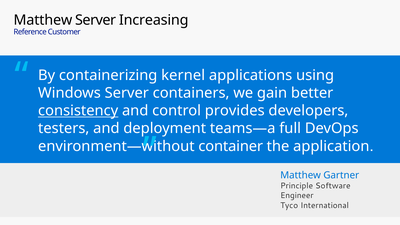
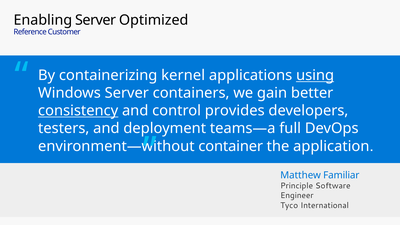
Matthew: Matthew -> Enabling (43, 20)
Increasing: Increasing -> Optimized (154, 20)
using underline: none -> present (315, 75)
Gartner: Gartner -> Familiar (341, 175)
